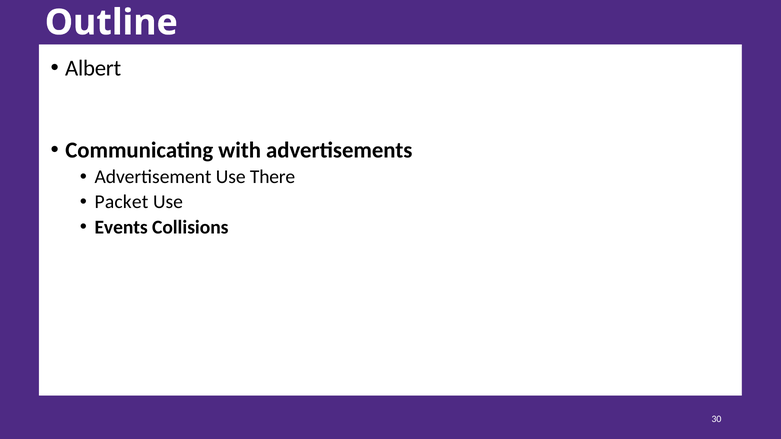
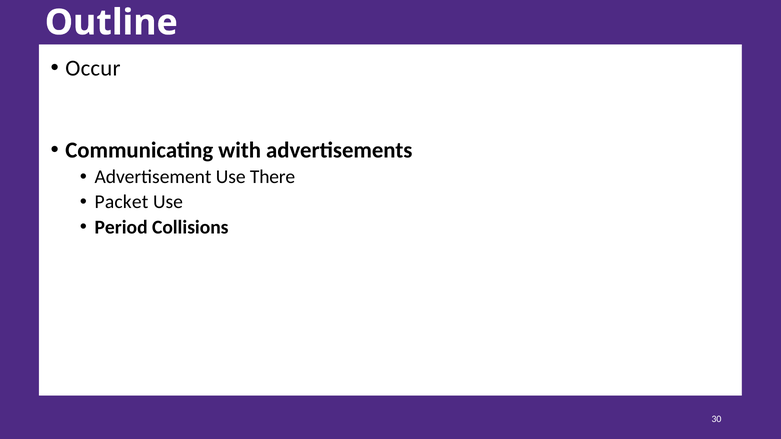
Albert: Albert -> Occur (93, 68)
Events: Events -> Period (121, 227)
